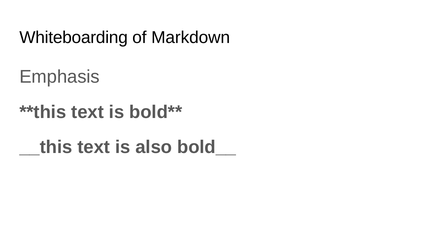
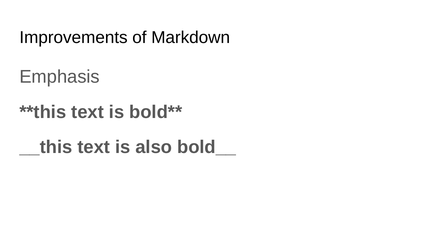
Whiteboarding: Whiteboarding -> Improvements (74, 37)
